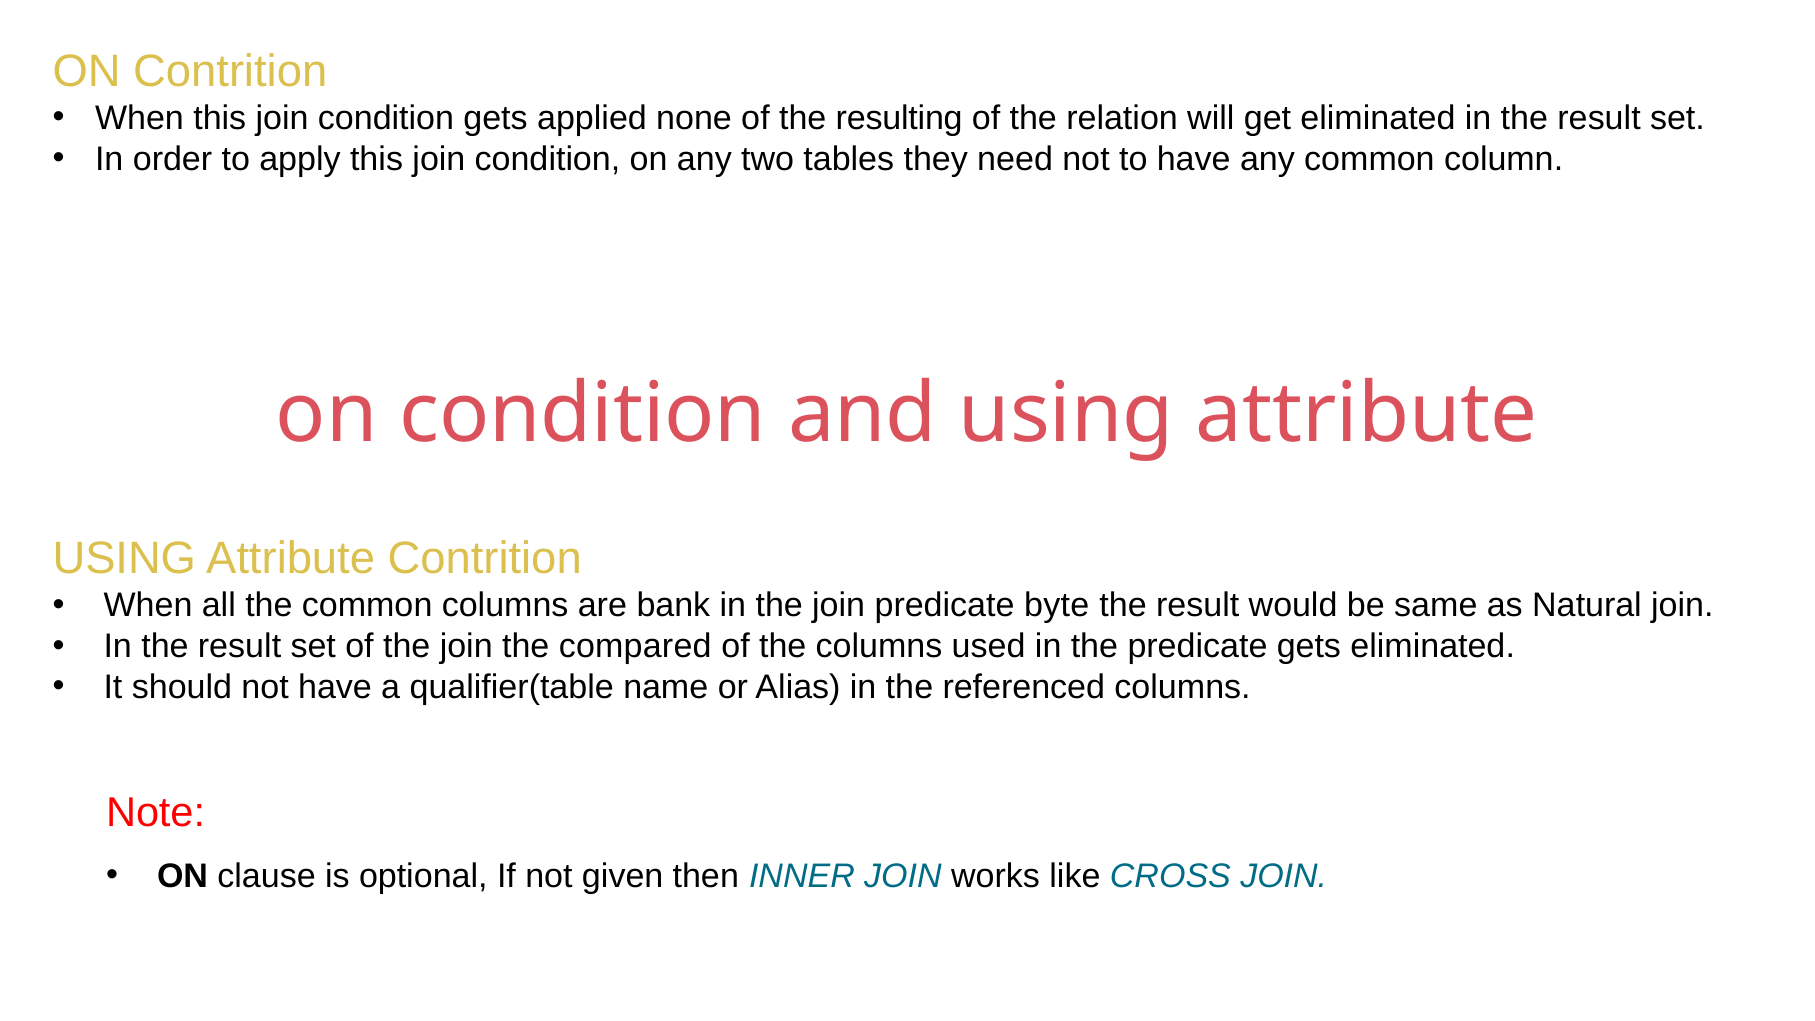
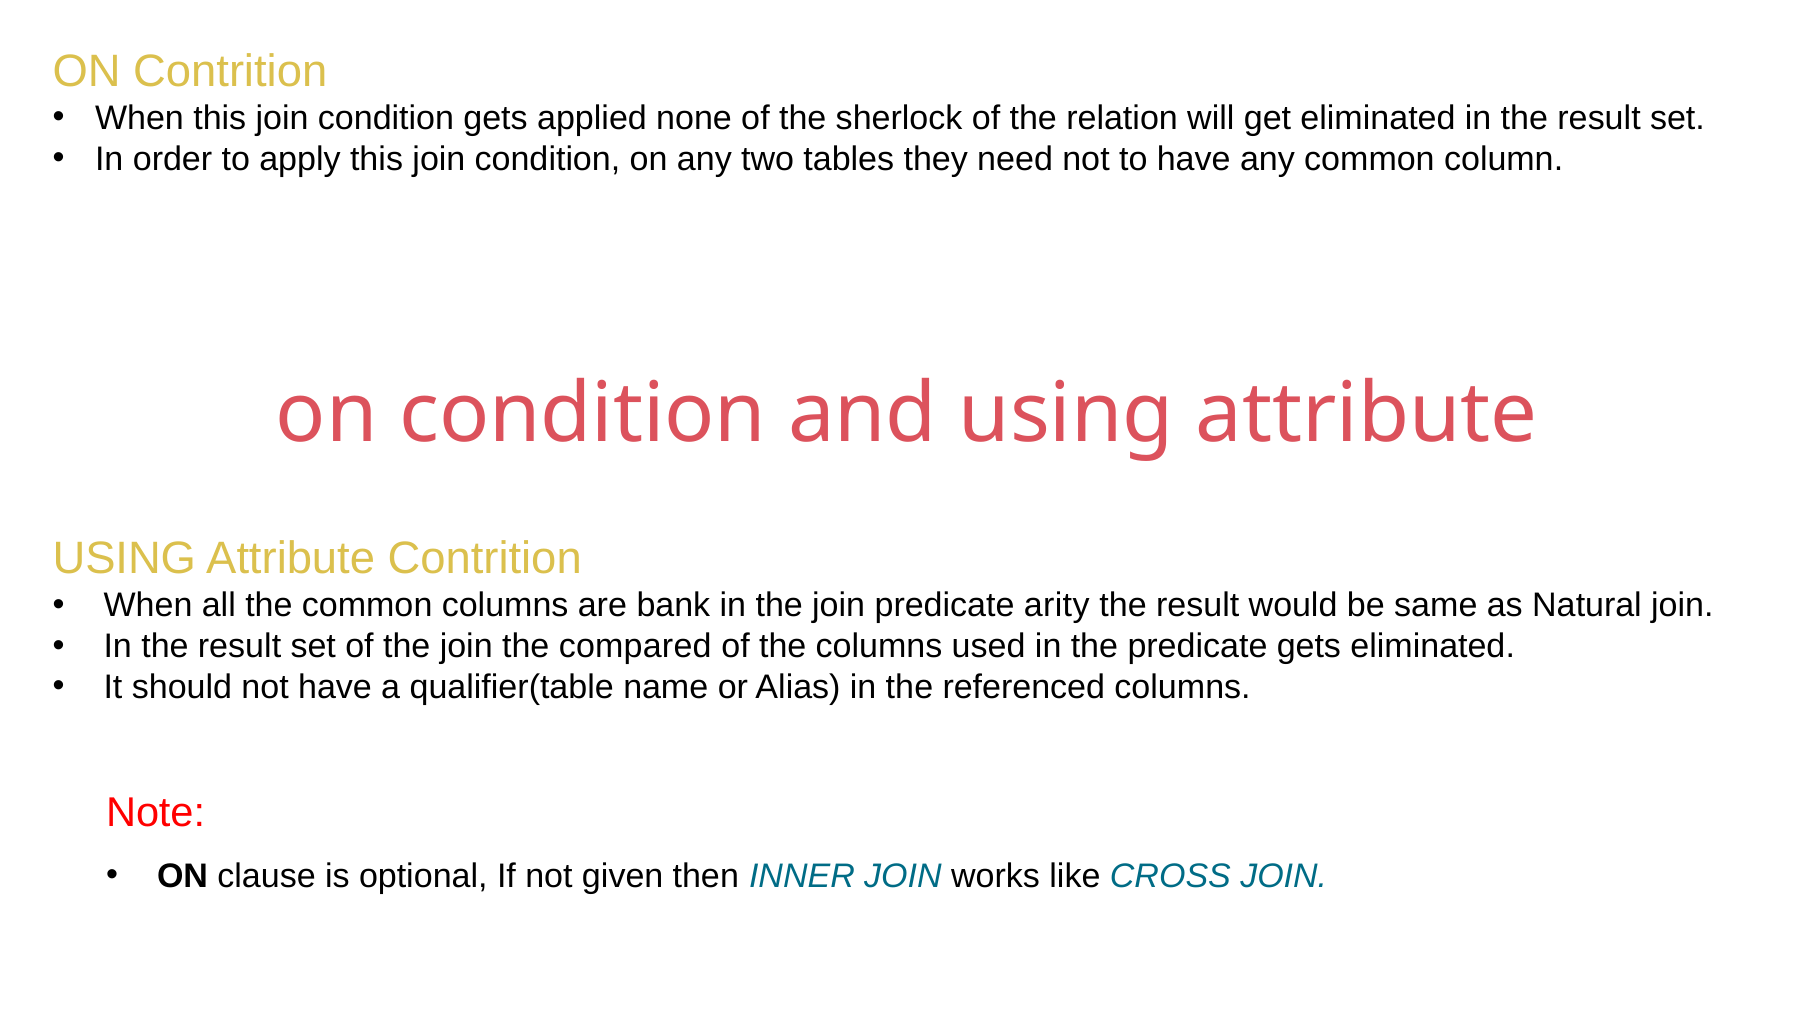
resulting: resulting -> sherlock (899, 118)
byte: byte -> arity (1057, 606)
